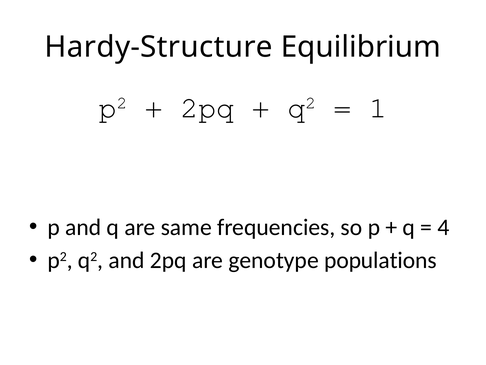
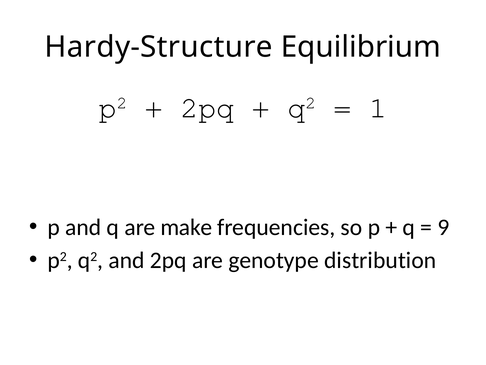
same: same -> make (186, 227)
4: 4 -> 9 (443, 227)
populations: populations -> distribution (380, 260)
